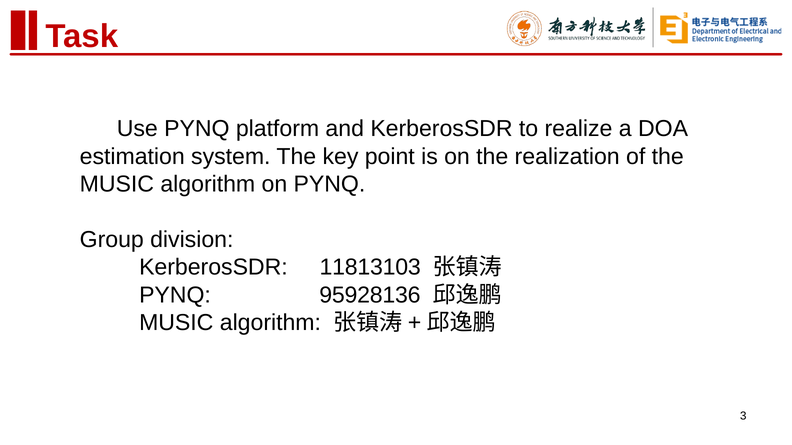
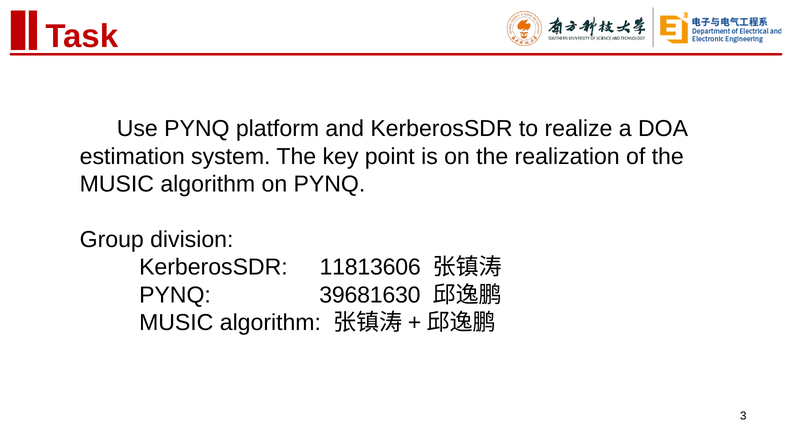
11813103: 11813103 -> 11813606 (370, 268)
95928136: 95928136 -> 39681630 (370, 295)
